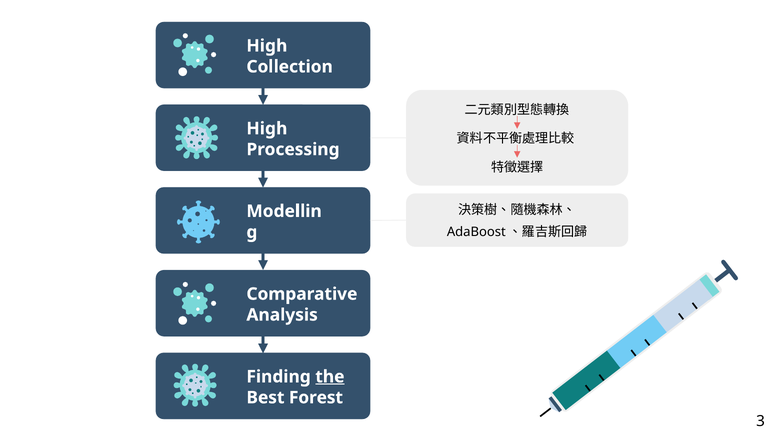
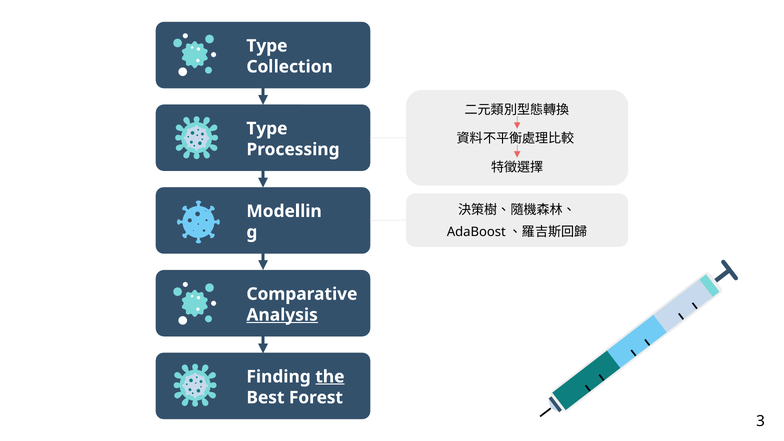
High: High -> Type (267, 46)
High: High -> Type (267, 129)
Analysis underline: none -> present (282, 315)
